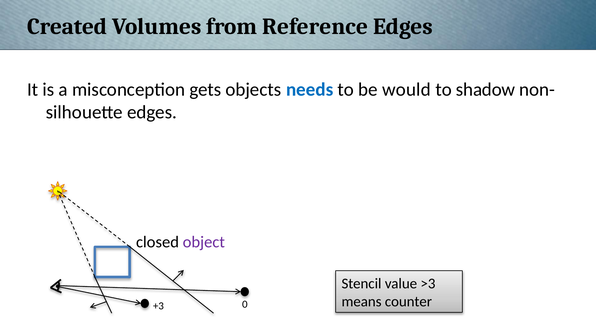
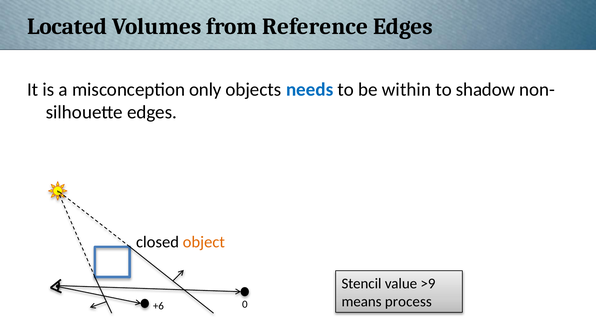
Created: Created -> Located (67, 26)
gets: gets -> only (205, 89)
would: would -> within (406, 89)
object colour: purple -> orange (204, 242)
>3: >3 -> >9 (428, 284)
counter: counter -> process (408, 302)
+3: +3 -> +6 (158, 306)
